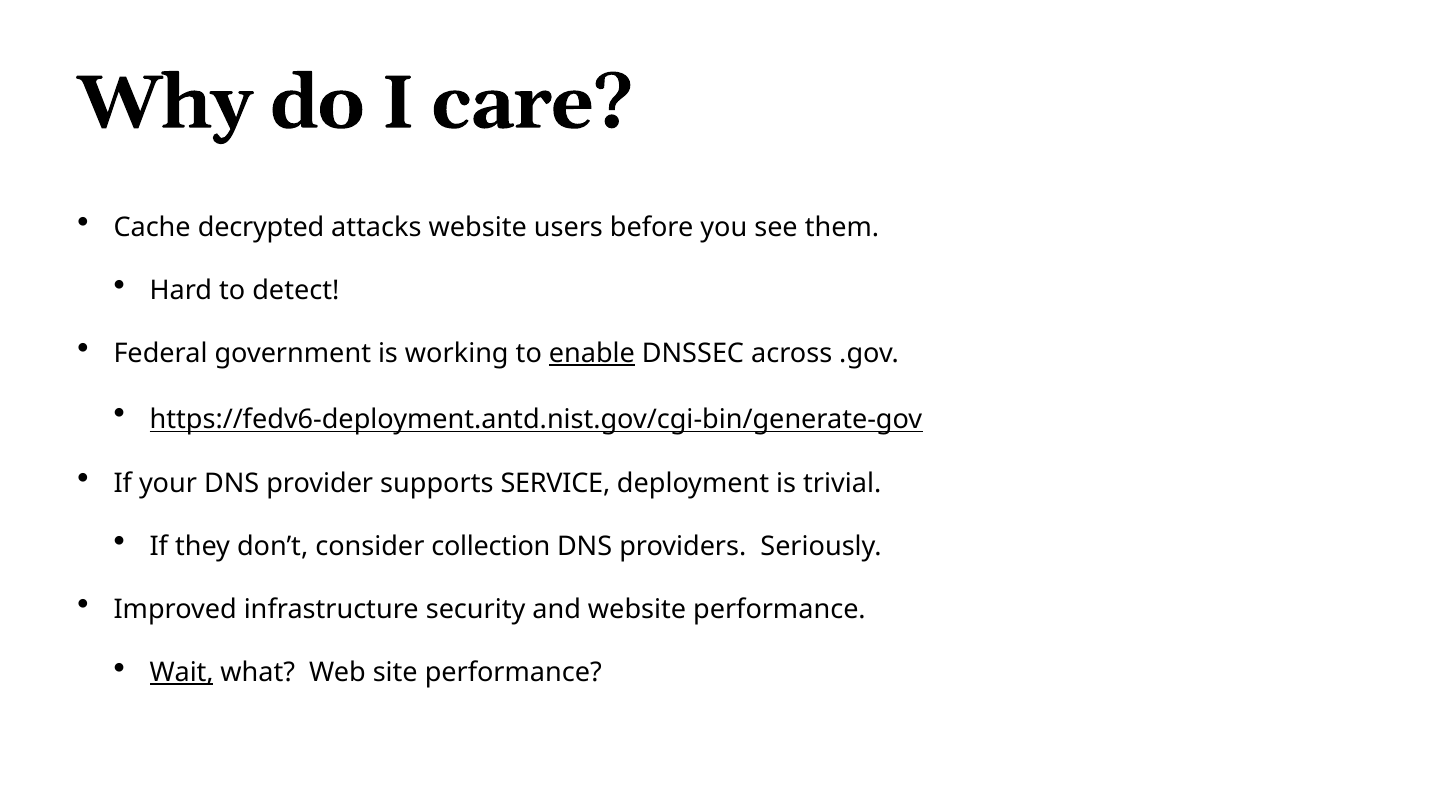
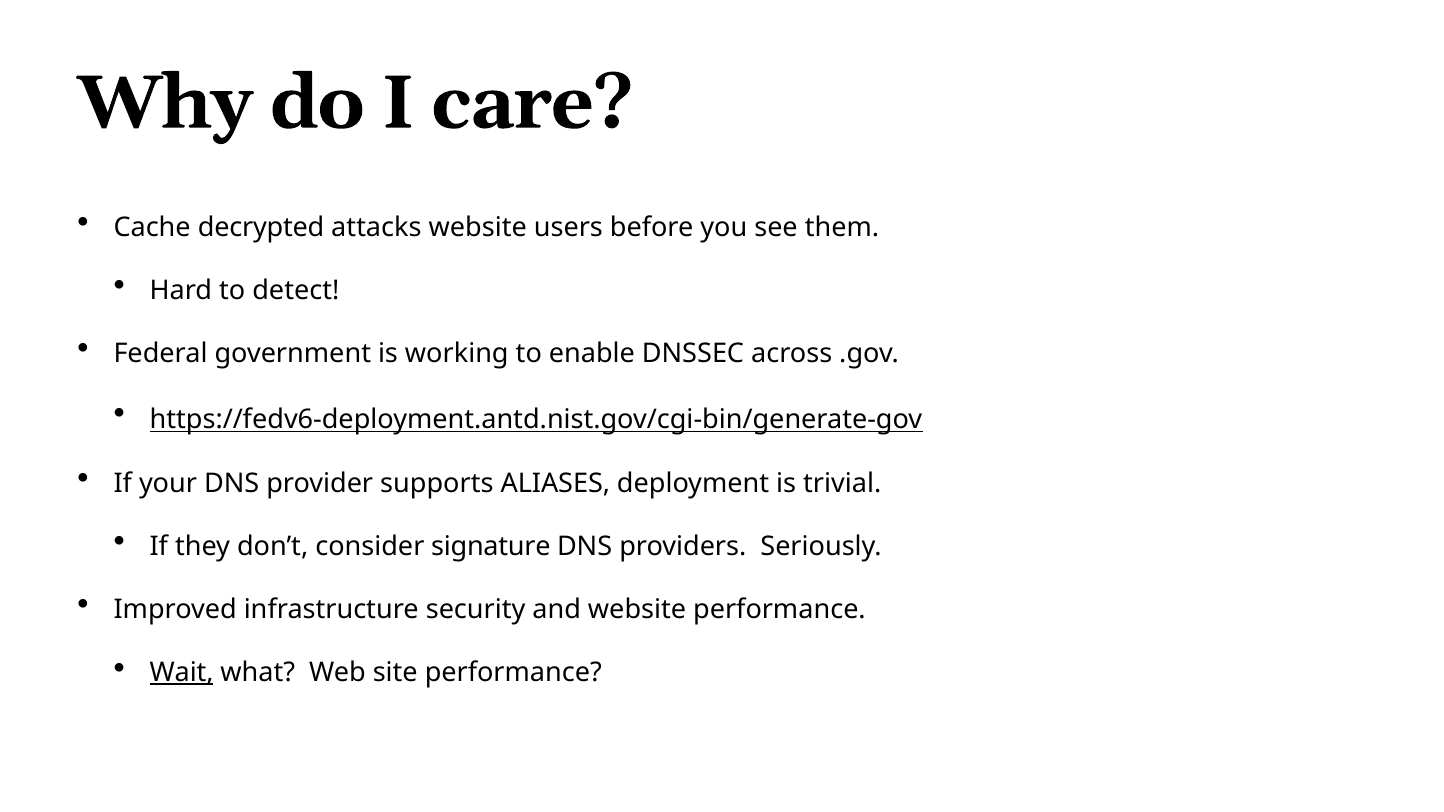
enable underline: present -> none (592, 353)
SERVICE: SERVICE -> ALIASES (555, 483)
collection: collection -> signature (491, 547)
